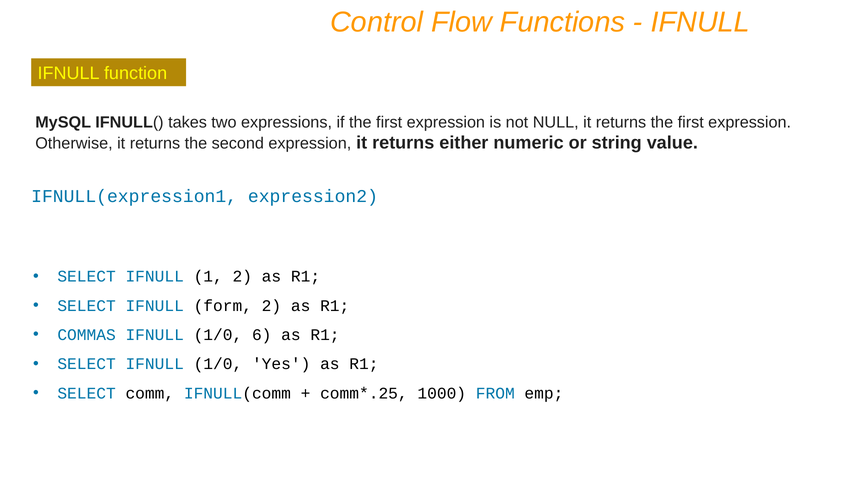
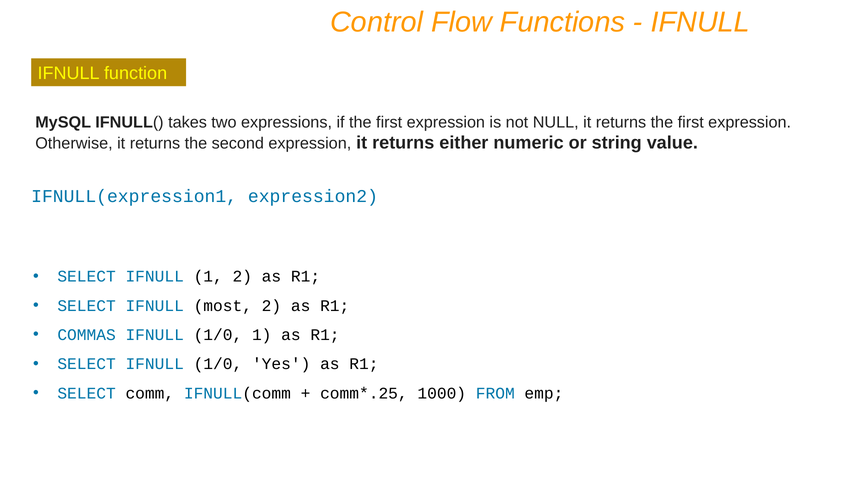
form: form -> most (223, 306)
1/0 6: 6 -> 1 (262, 335)
